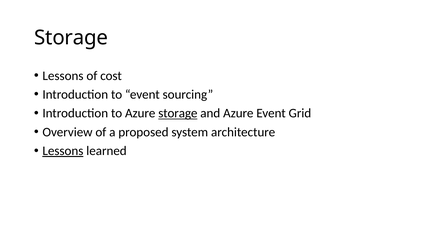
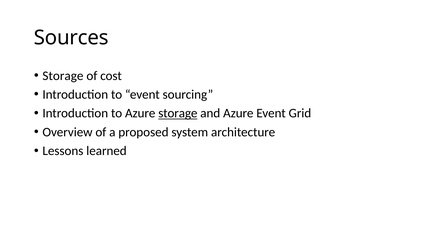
Storage: Storage -> Sources (71, 38)
Lessons: Lessons -> Storage (63, 76)
Lessons underline: present -> none (63, 151)
